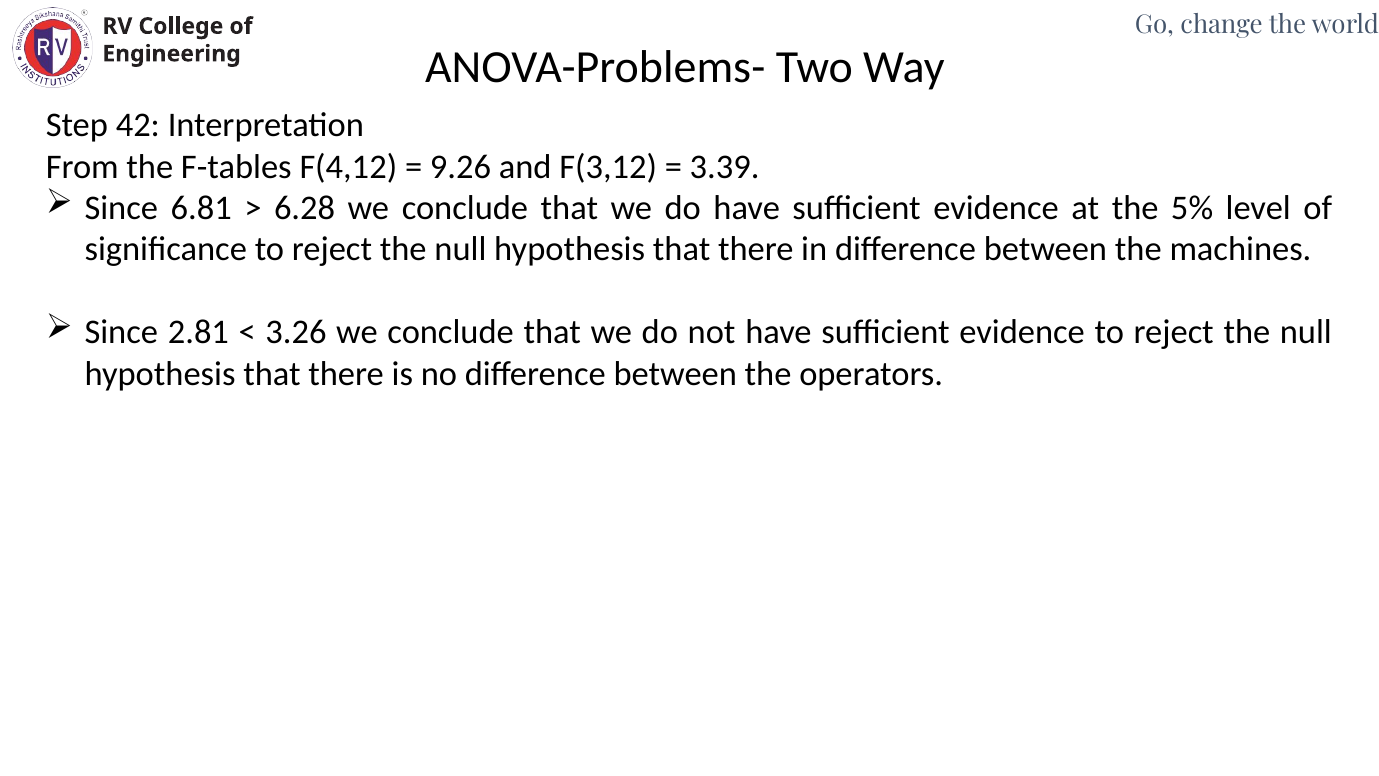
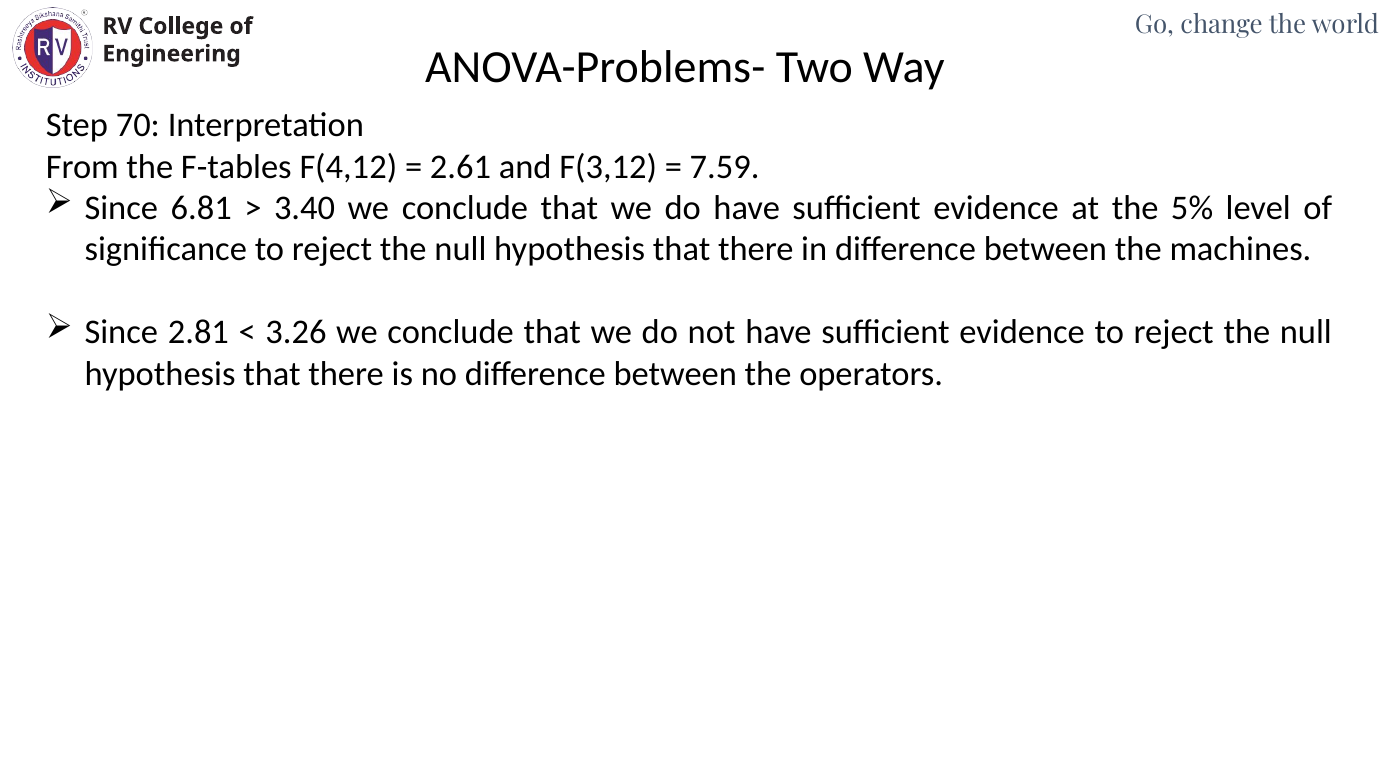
42: 42 -> 70 (138, 125)
9.26: 9.26 -> 2.61 (460, 167)
3.39: 3.39 -> 7.59 (725, 167)
6.28: 6.28 -> 3.40 (305, 208)
